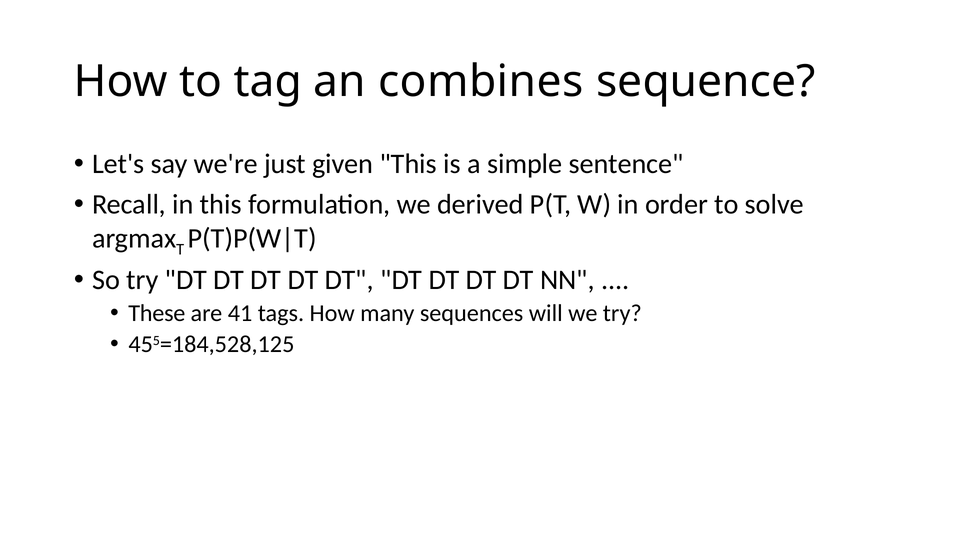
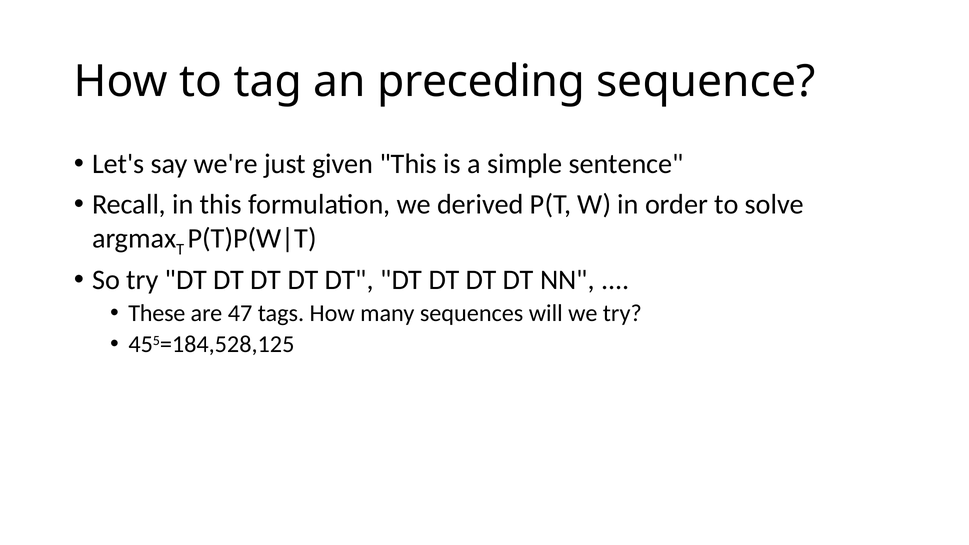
combines: combines -> preceding (481, 81)
41: 41 -> 47 (240, 313)
